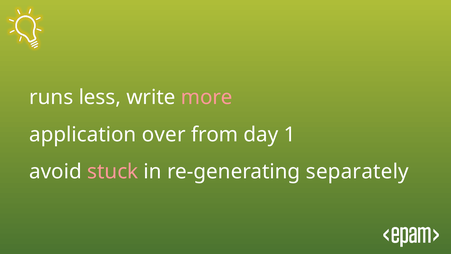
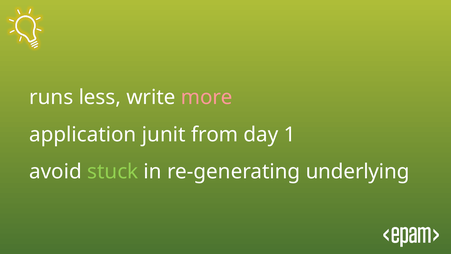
over: over -> junit (164, 134)
stuck colour: pink -> light green (113, 172)
separately: separately -> underlying (358, 172)
